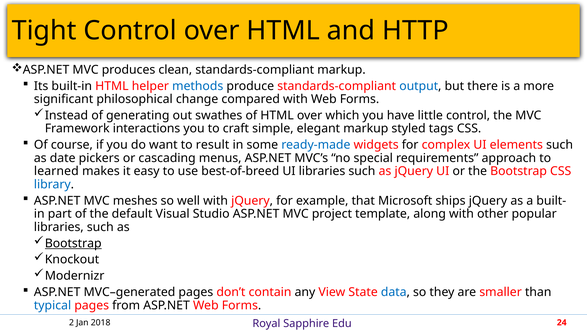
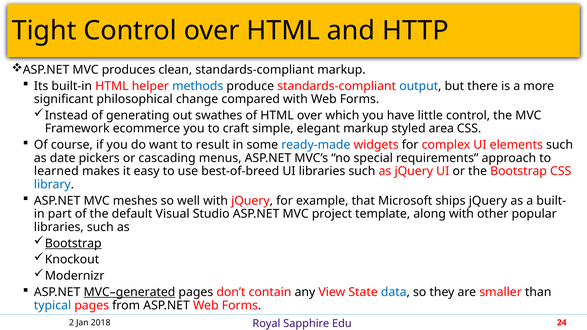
interactions: interactions -> ecommerce (146, 129)
tags: tags -> area (441, 129)
MVC–generated underline: none -> present (129, 292)
